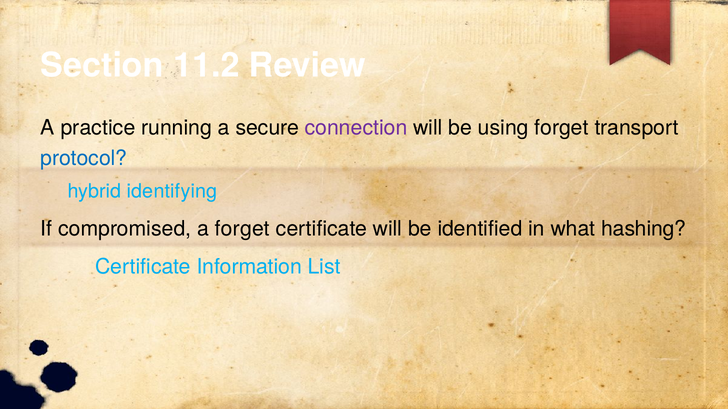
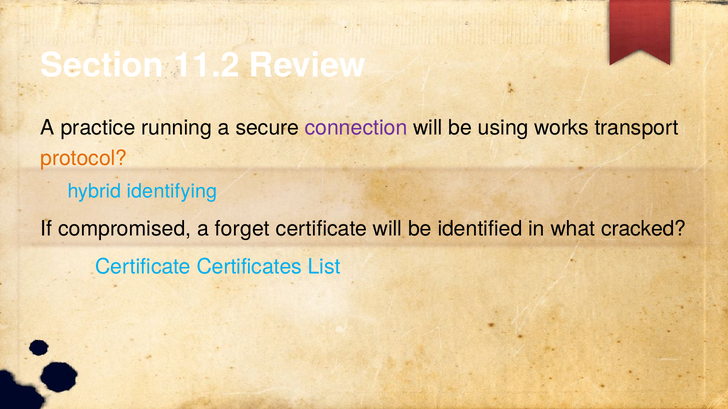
using forget: forget -> works (562, 128)
protocol colour: blue -> orange (84, 159)
hashing: hashing -> cracked (644, 229)
Information: Information -> Certificates (249, 267)
